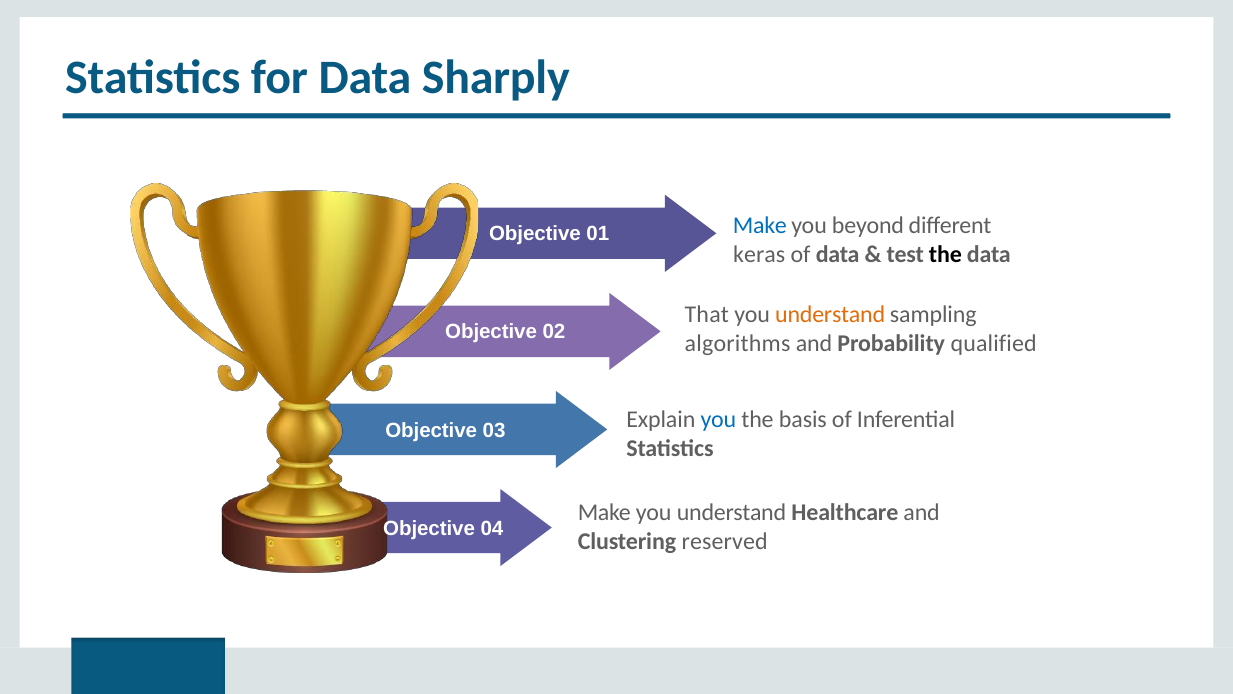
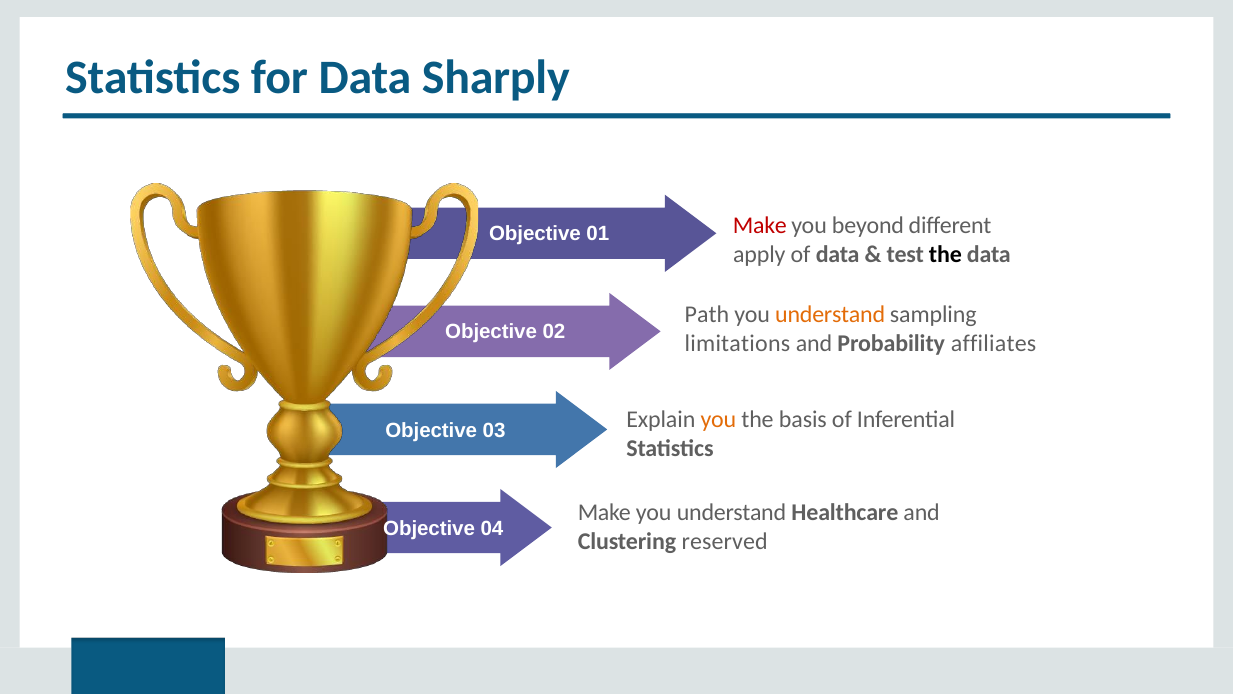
Make colour: blue -> red (760, 225)
keras: keras -> apply (759, 254)
That: That -> Path (707, 314)
algorithms: algorithms -> limitations (737, 343)
qualified: qualified -> affiliates (994, 343)
you colour: blue -> orange (718, 420)
